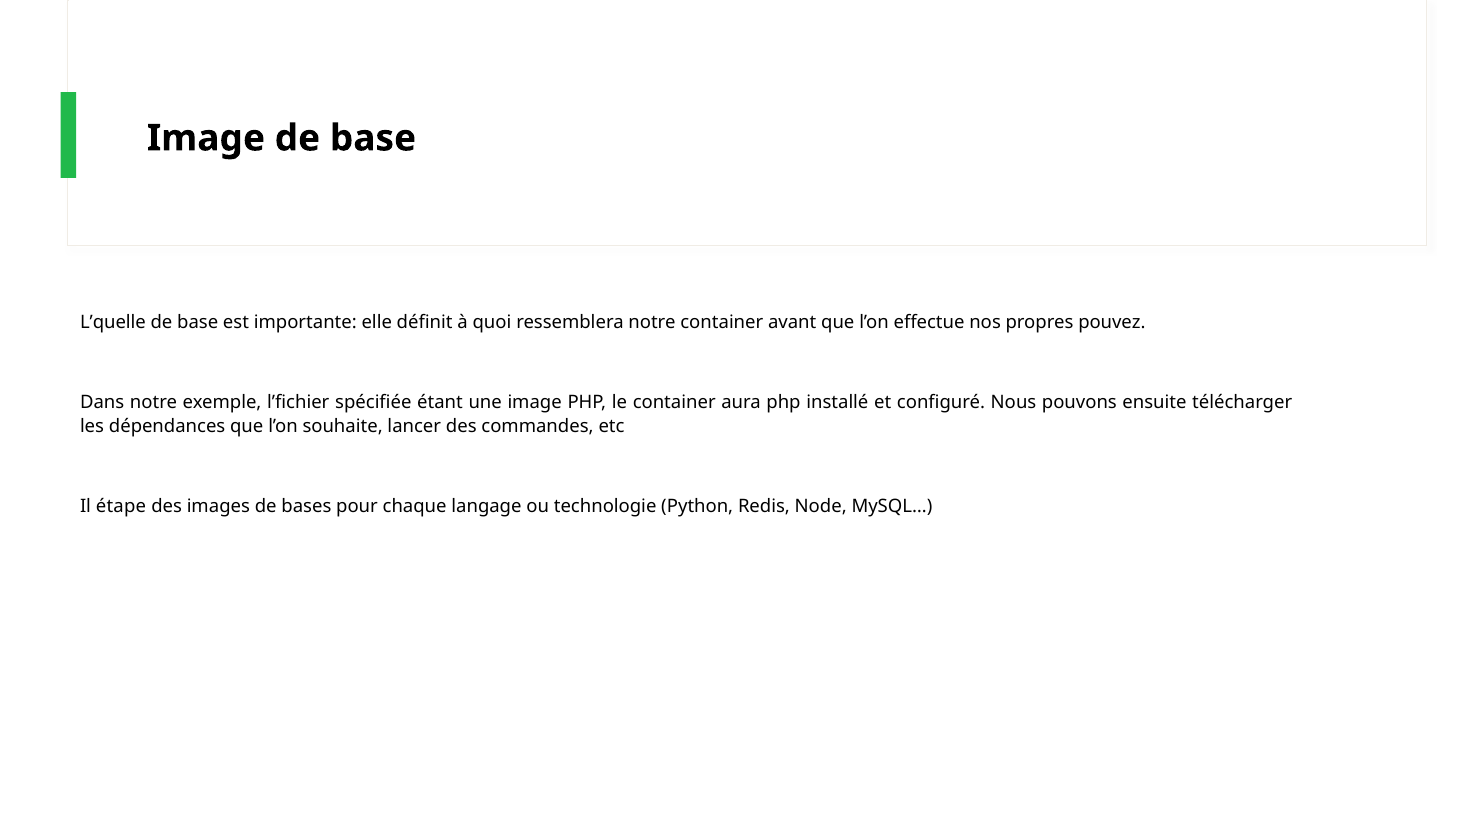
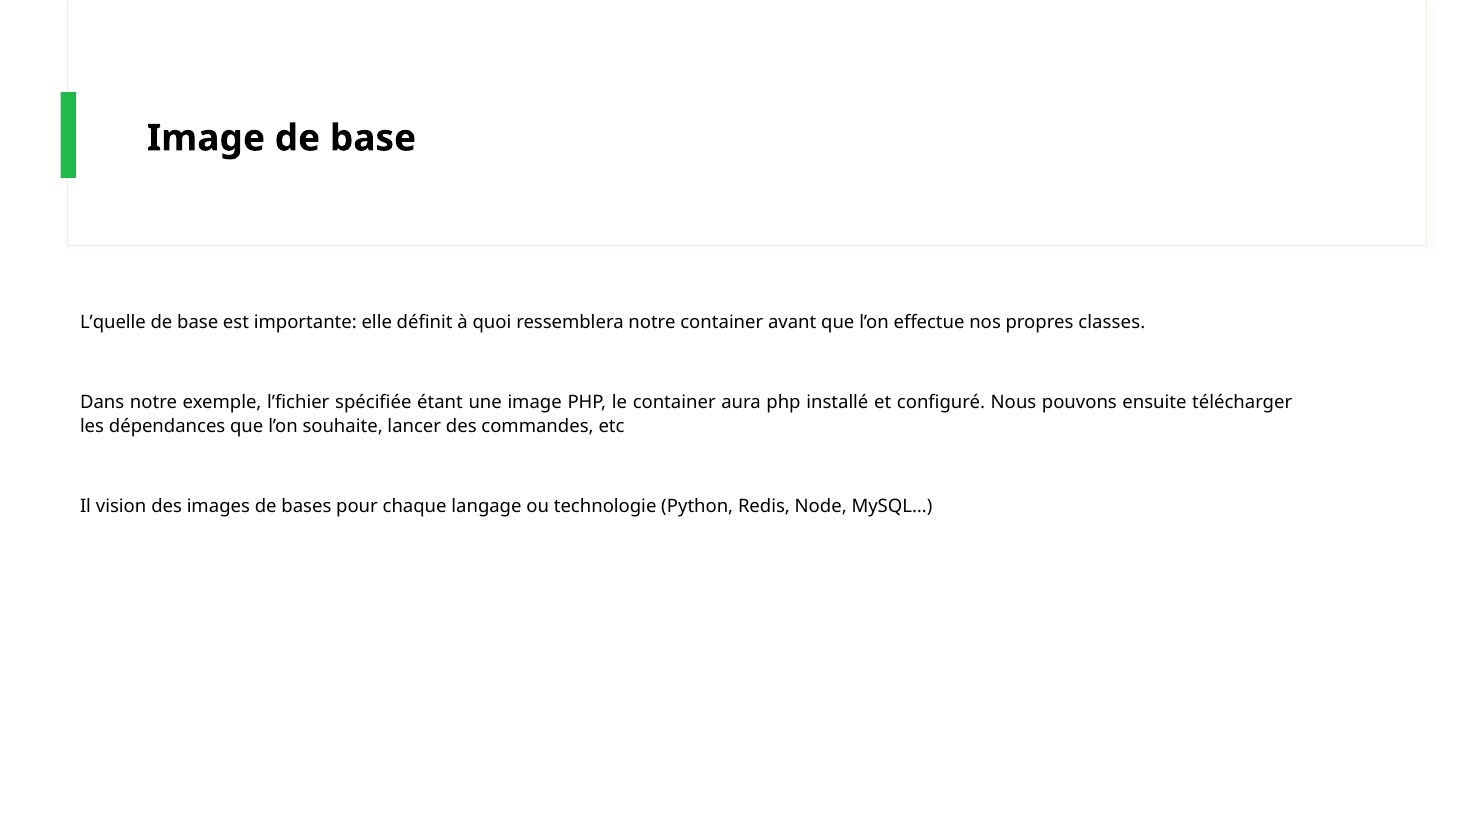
pouvez: pouvez -> classes (1112, 323)
étape: étape -> vision (121, 507)
